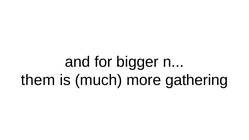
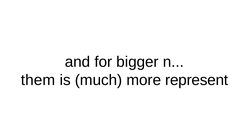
gathering: gathering -> represent (197, 80)
